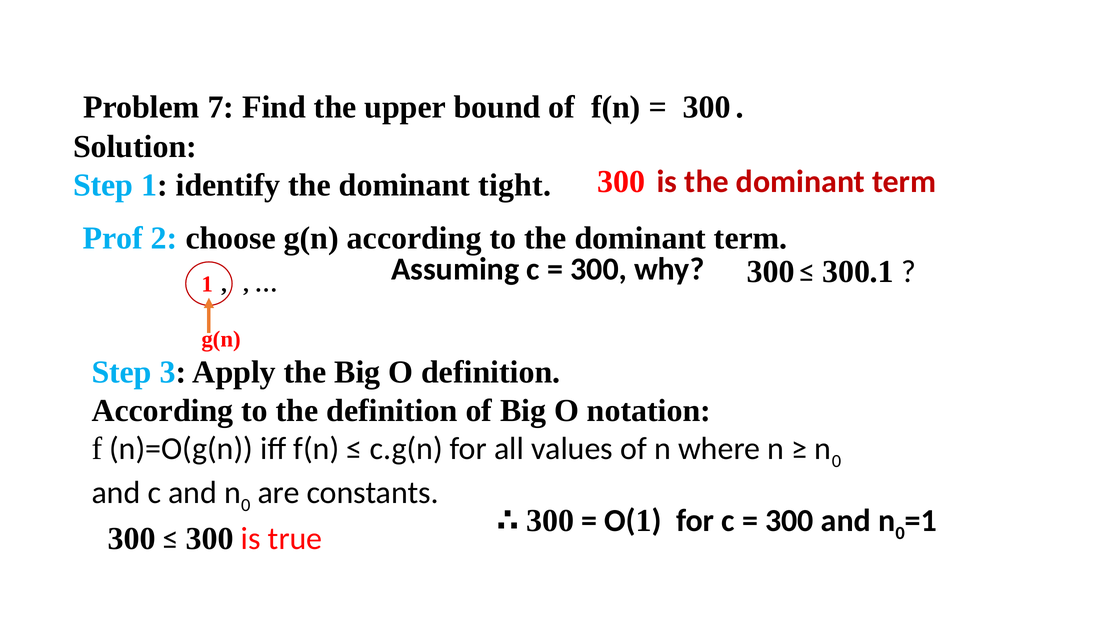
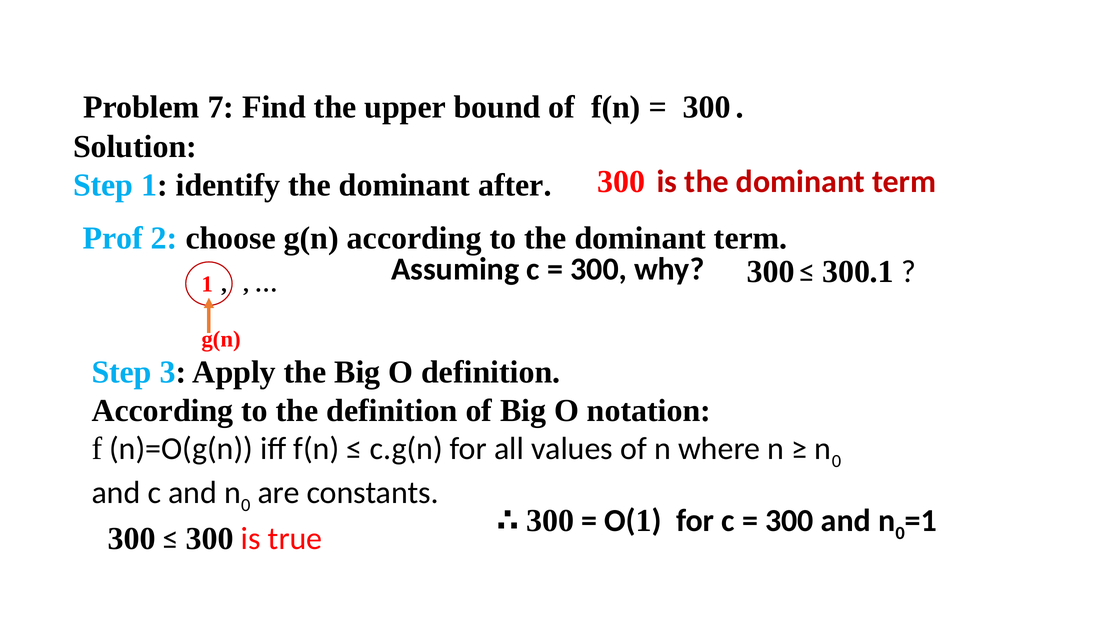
tight: tight -> after (515, 185)
